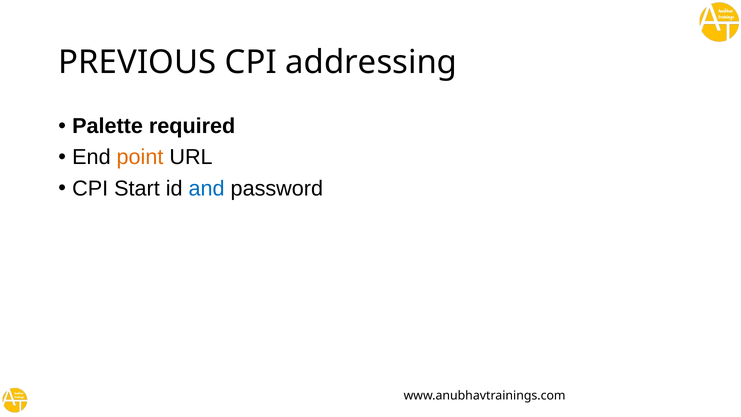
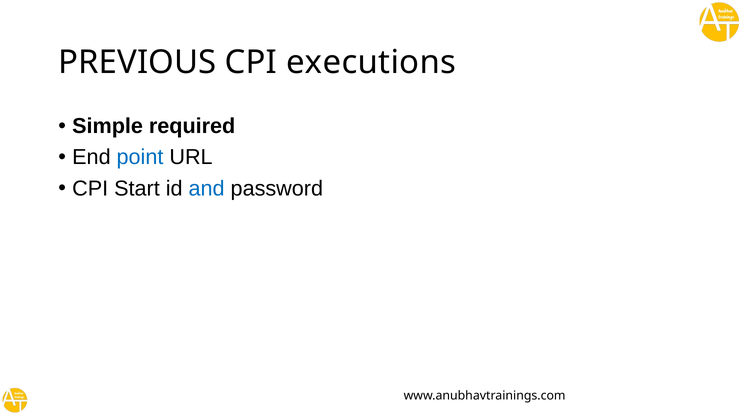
addressing: addressing -> executions (371, 62)
Palette: Palette -> Simple (108, 126)
point colour: orange -> blue (140, 157)
